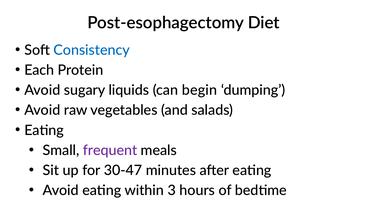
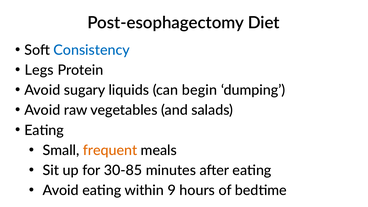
Each: Each -> Legs (39, 70)
frequent colour: purple -> orange (110, 150)
30-47: 30-47 -> 30-85 (123, 170)
3: 3 -> 9 (172, 190)
